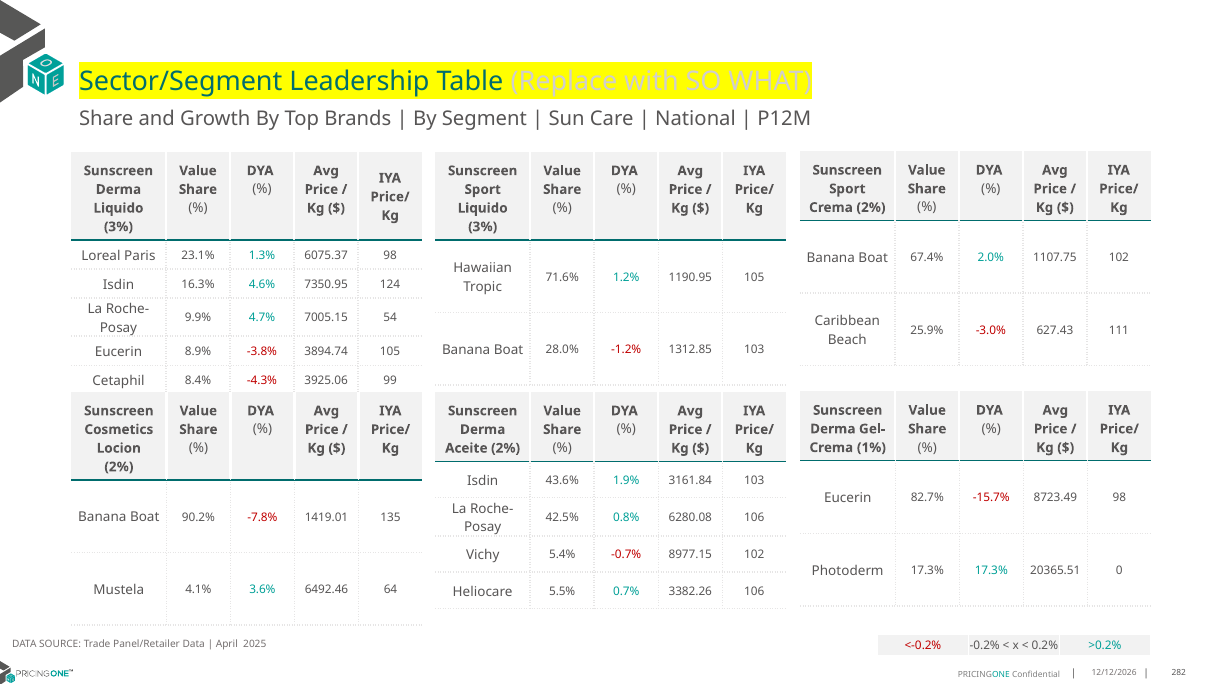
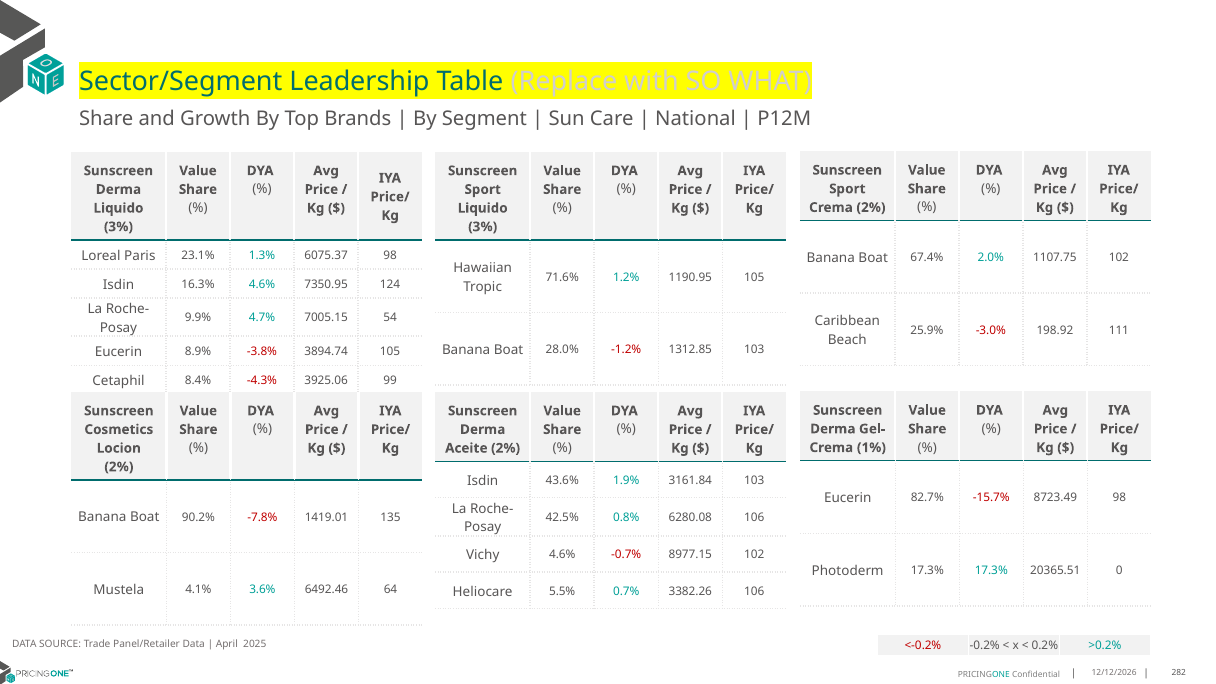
627.43: 627.43 -> 198.92 (1055, 330)
Vichy 5.4%: 5.4% -> 4.6% (562, 555)
